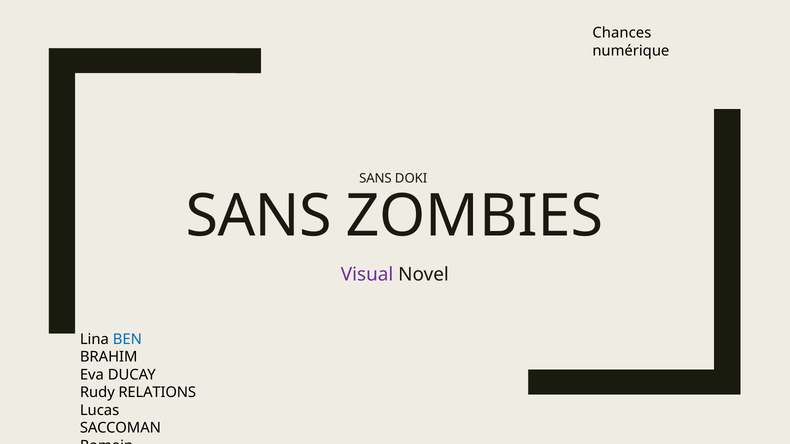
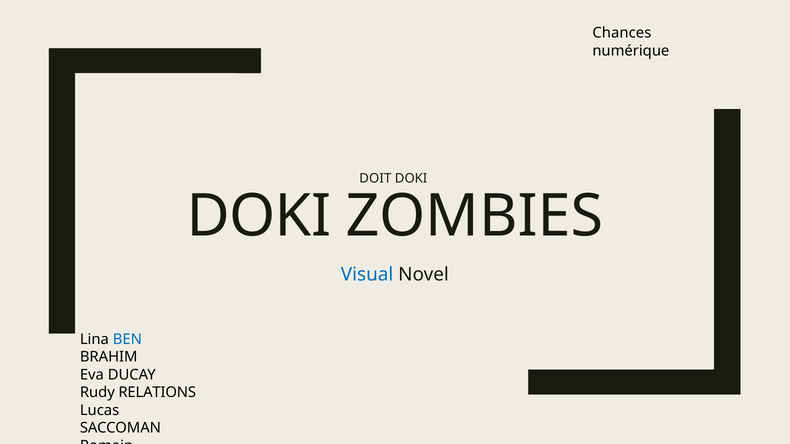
SANS: SANS -> DOIT (375, 178)
SANS: SANS -> DOKI (259, 217)
Visual colour: purple -> blue (367, 275)
